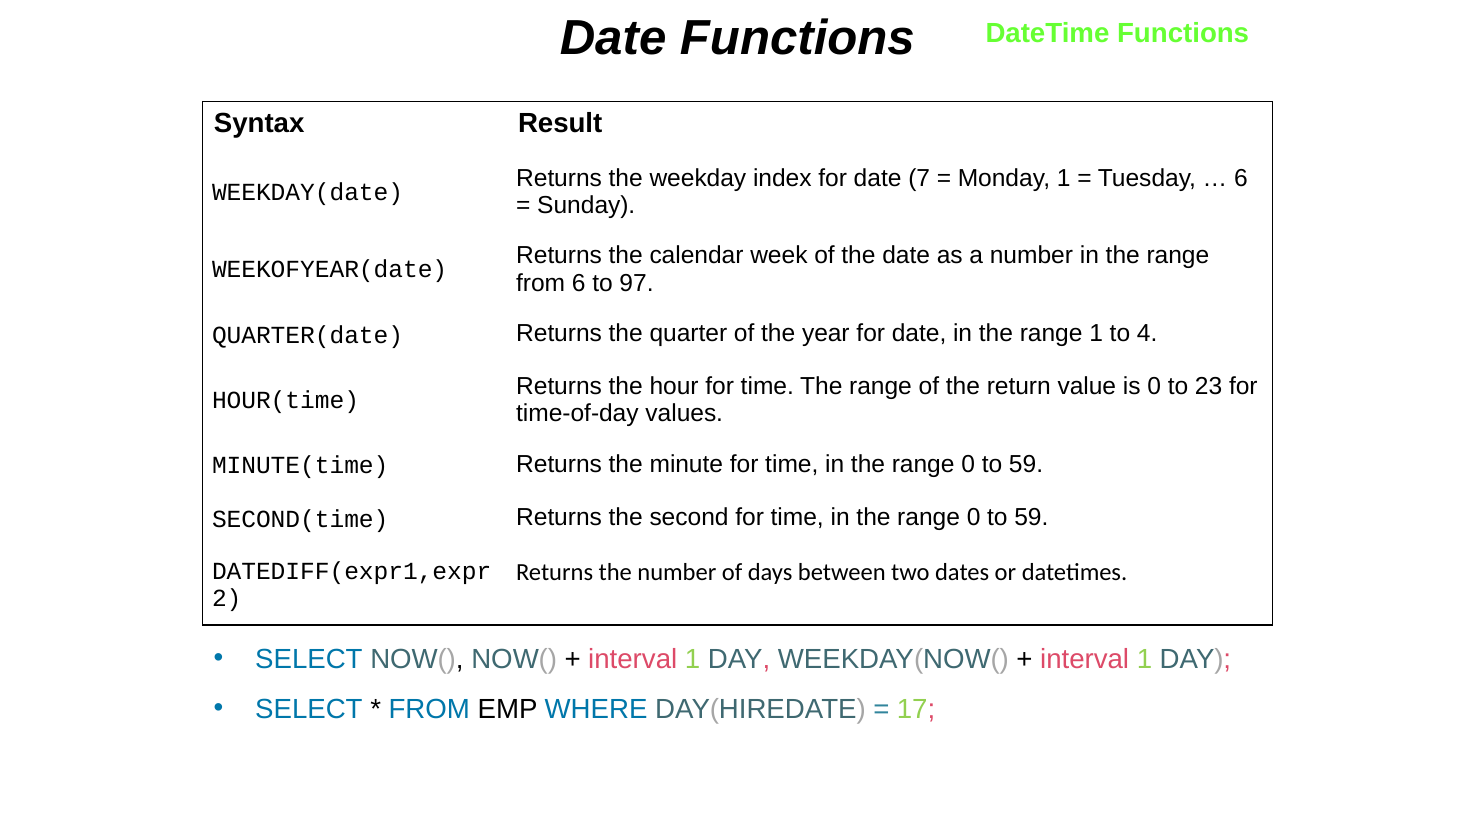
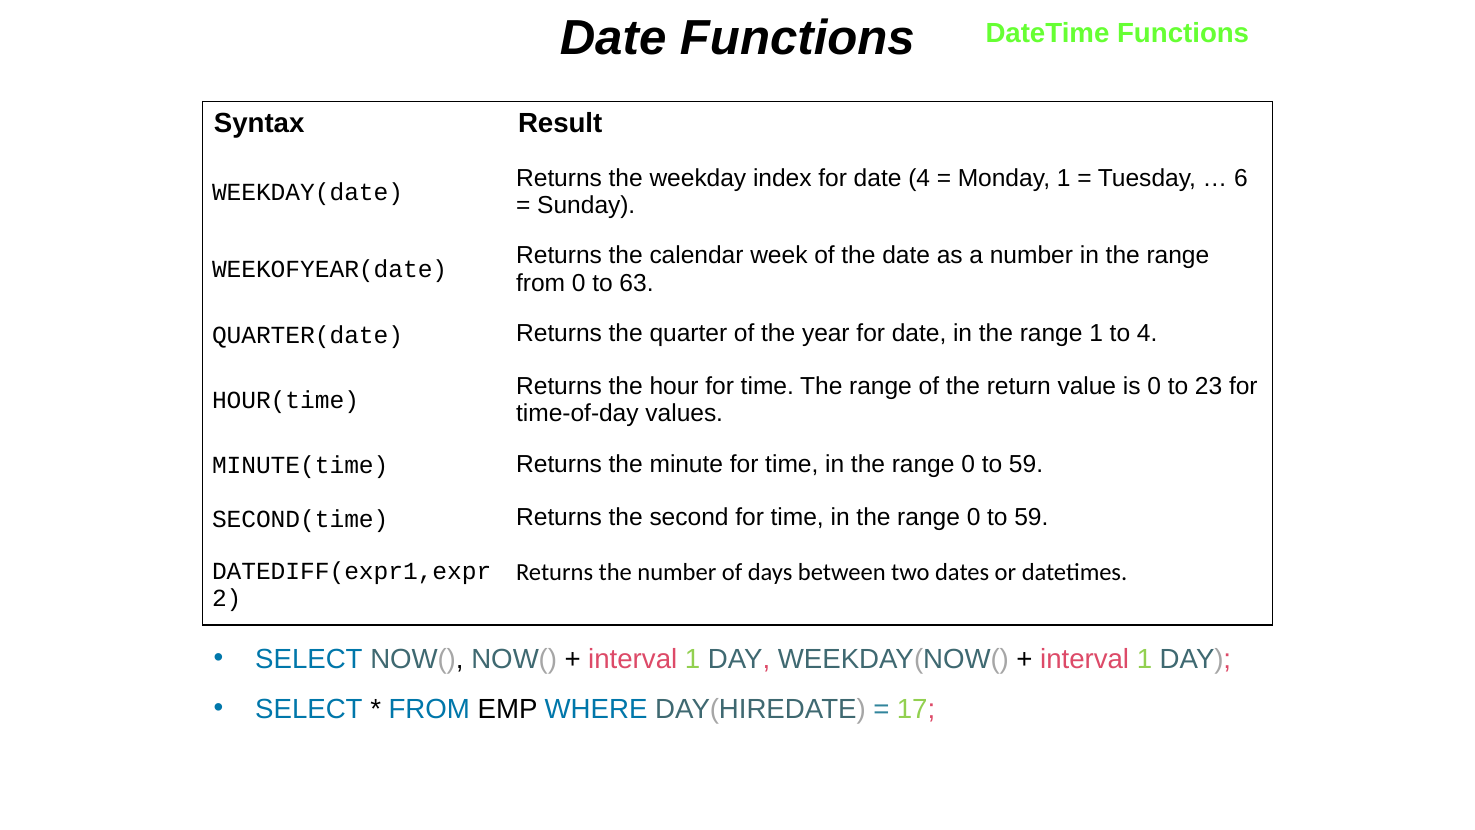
date 7: 7 -> 4 (919, 178)
from 6: 6 -> 0 (579, 283)
97: 97 -> 63 (637, 283)
